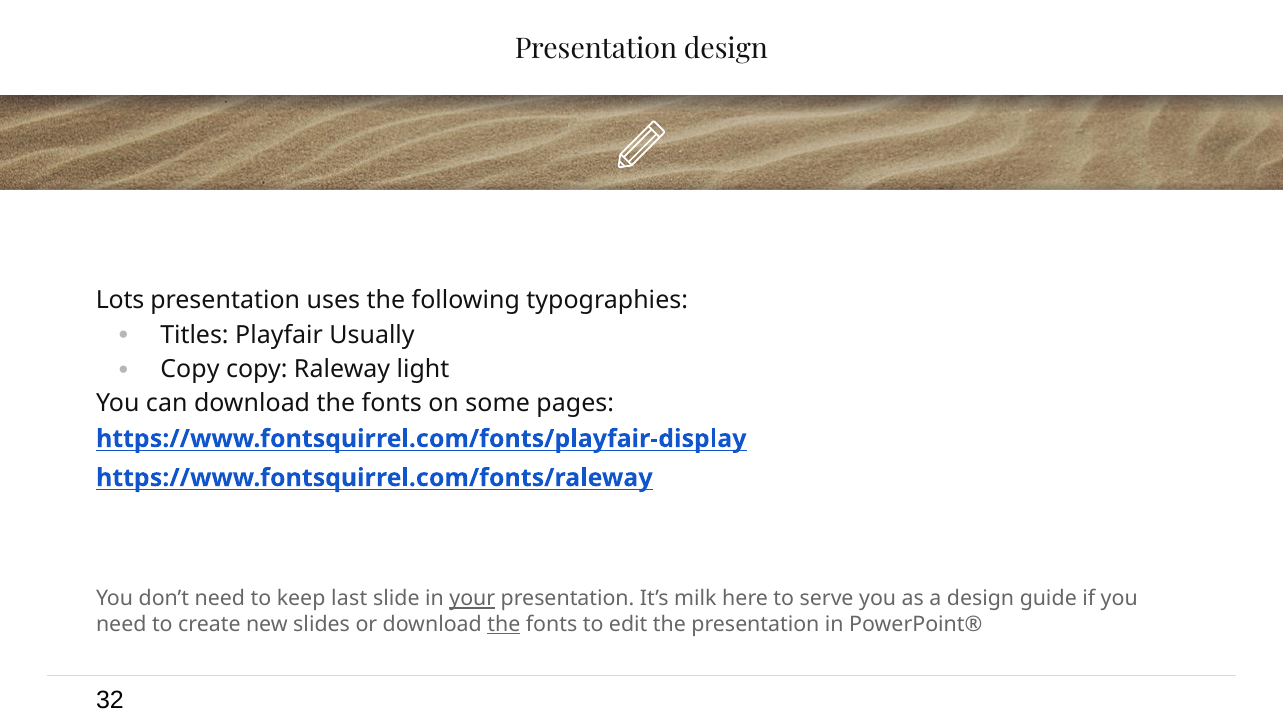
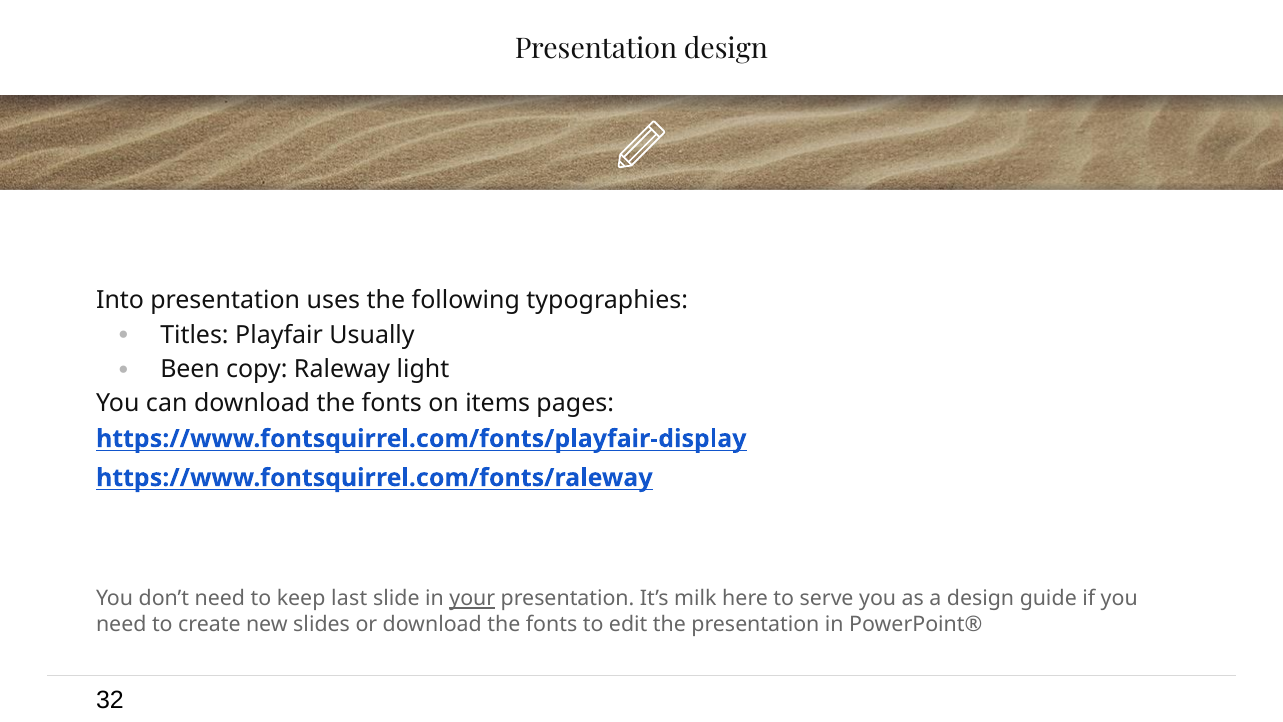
Lots: Lots -> Into (120, 300)
Copy: Copy -> Been (190, 369)
some: some -> items (498, 404)
the underline: present -> none (504, 624)
